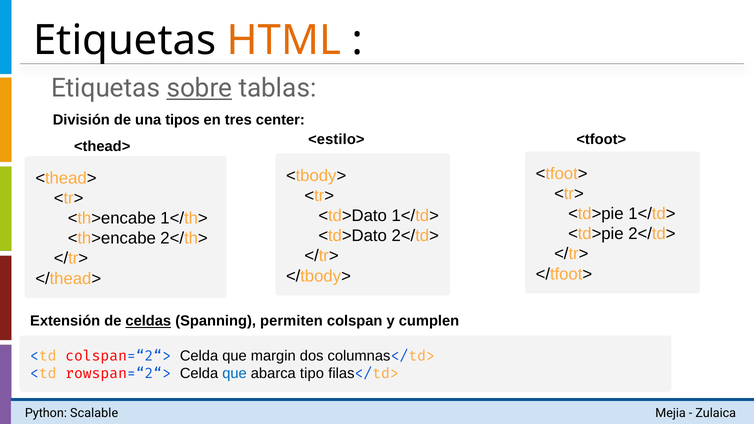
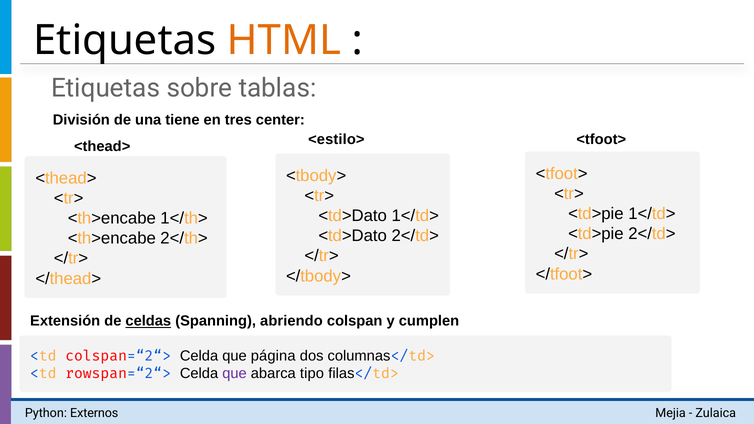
sobre underline: present -> none (199, 88)
tipos: tipos -> tiene (182, 120)
permiten: permiten -> abriendo (291, 321)
margin: margin -> página (273, 356)
que colour: blue -> purple (235, 374)
Scalable: Scalable -> Externos (94, 413)
